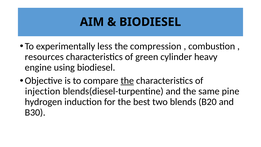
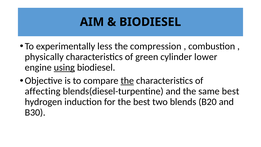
resources: resources -> physically (44, 57)
heavy: heavy -> lower (206, 57)
using underline: none -> present (64, 67)
injection: injection -> affecting (43, 91)
same pine: pine -> best (231, 91)
